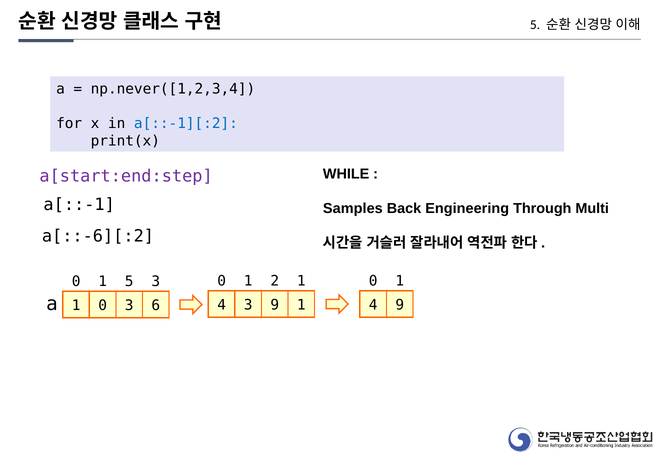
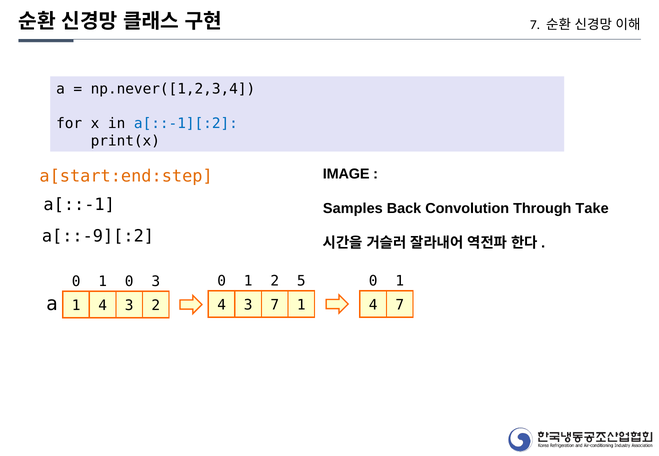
5: 5 -> 7 (535, 25)
WHILE: WHILE -> IMAGE (346, 174)
a[start:end:step colour: purple -> orange (126, 176)
Engineering: Engineering -> Convolution (467, 209)
Multi: Multi -> Take (592, 209)
a[::-6][:2: a[::-6][:2 -> a[::-9][:2 (98, 236)
2 1: 1 -> 5 (301, 281)
5: 5 -> 0 (129, 282)
3 9: 9 -> 7 (275, 305)
4 9: 9 -> 7 (400, 305)
0: 0 -> 4 (103, 306)
3 6: 6 -> 2 (156, 306)
